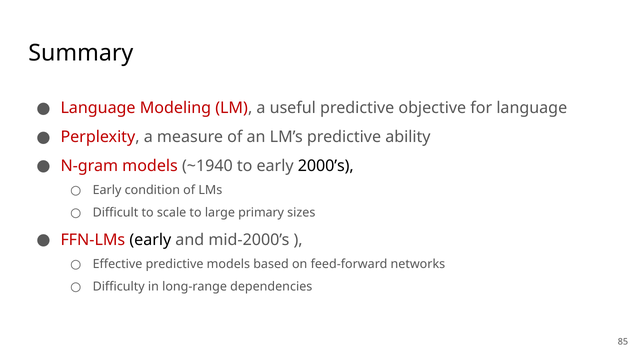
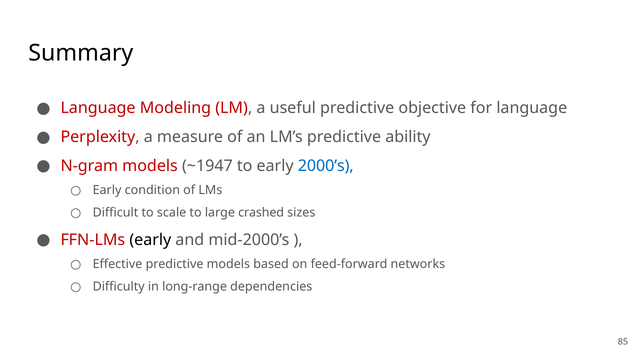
~1940: ~1940 -> ~1947 (207, 166)
2000’s colour: black -> blue (326, 166)
primary: primary -> crashed (261, 213)
